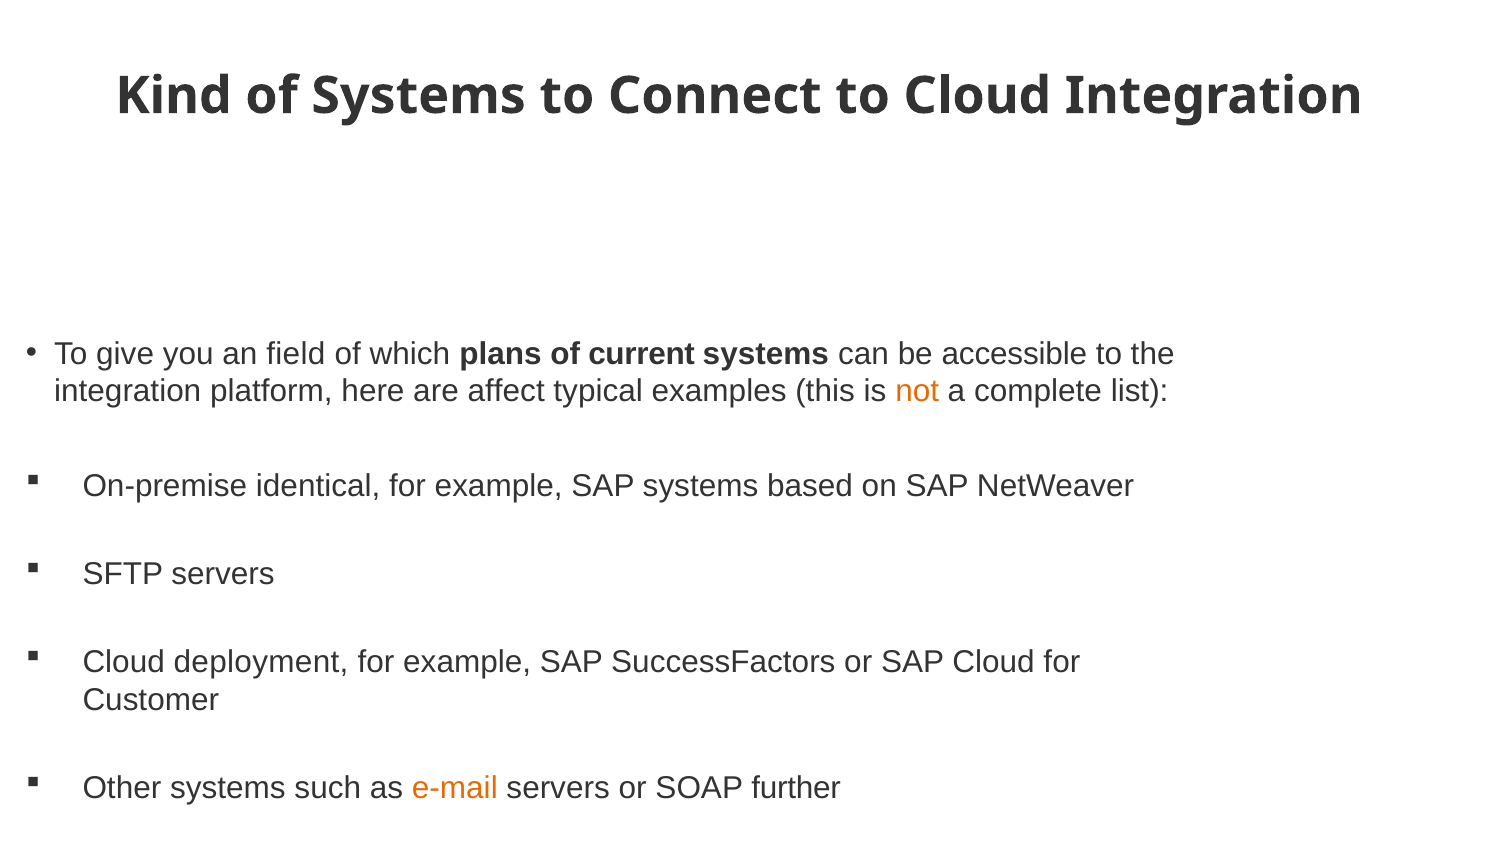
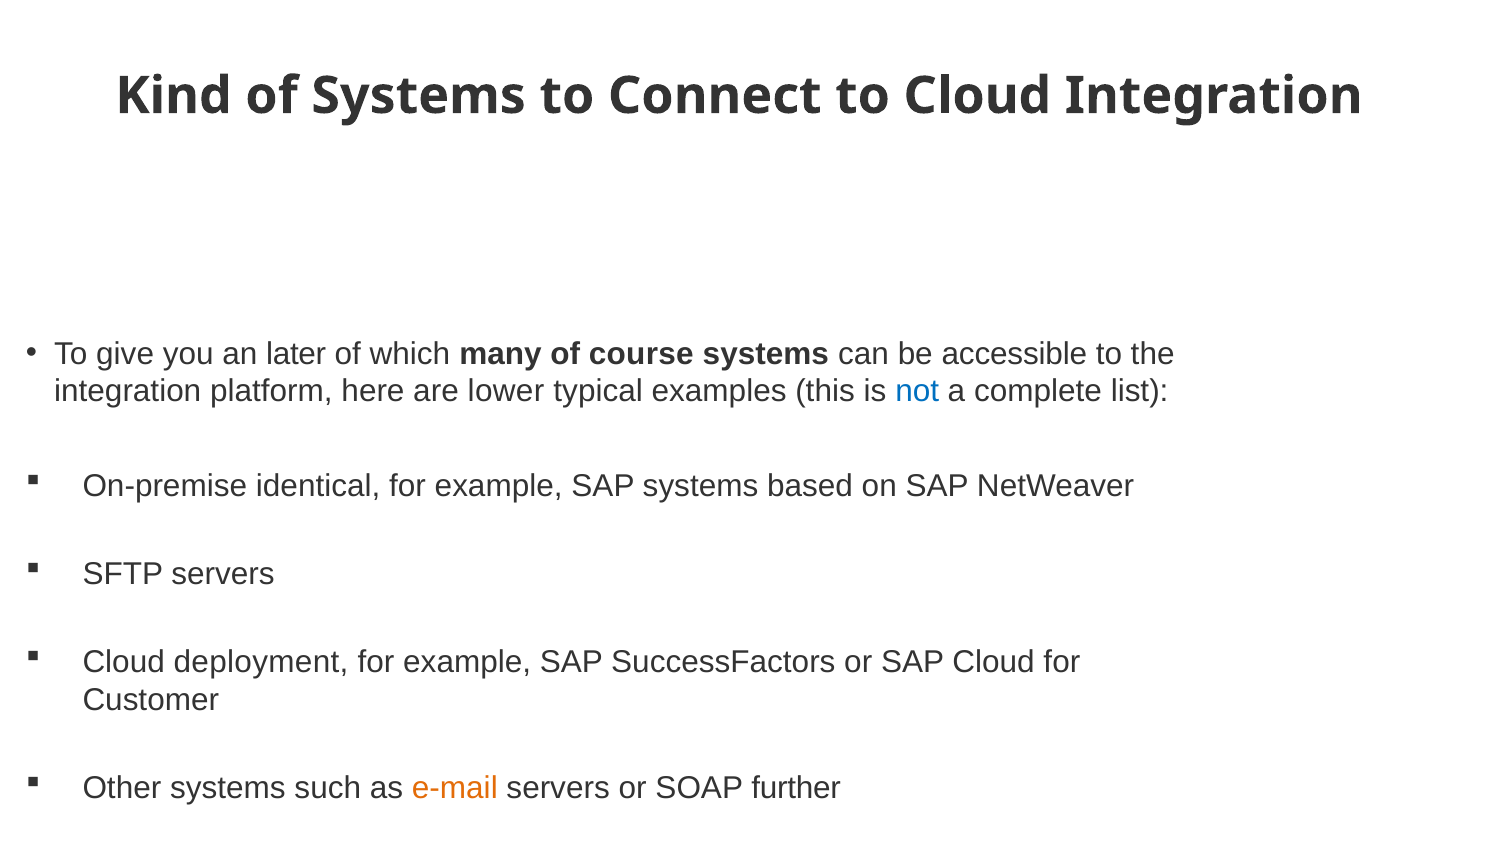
field: field -> later (296, 354)
plans: plans -> many (501, 354)
current: current -> course (641, 354)
affect: affect -> lower (506, 392)
not colour: orange -> blue (917, 392)
